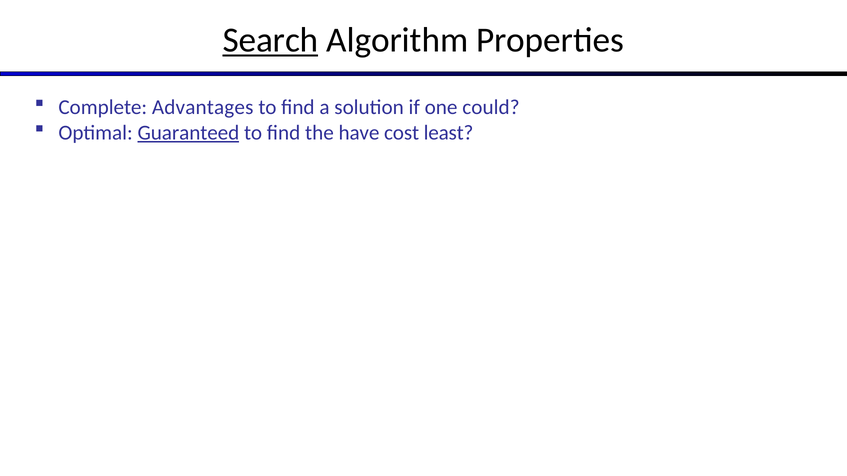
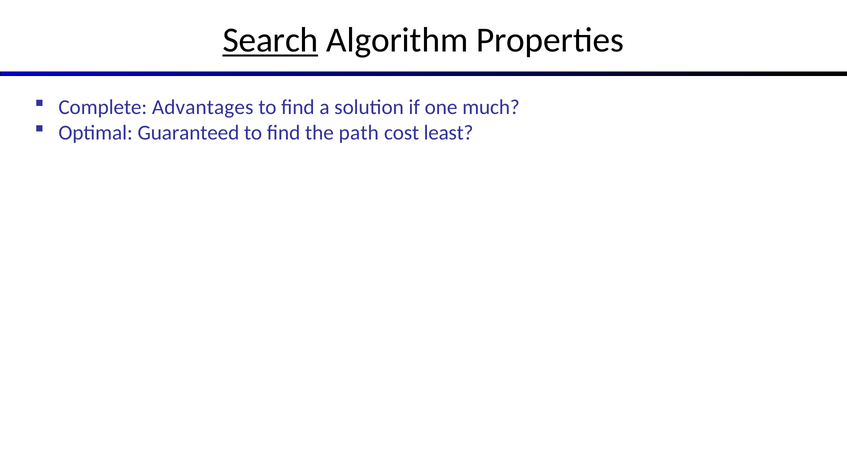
could: could -> much (491, 107)
Guaranteed underline: present -> none (188, 133)
have: have -> path (359, 133)
